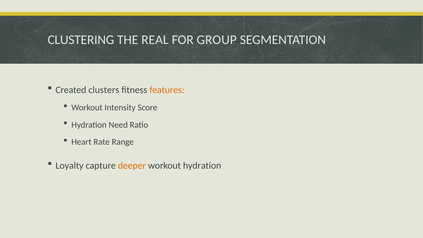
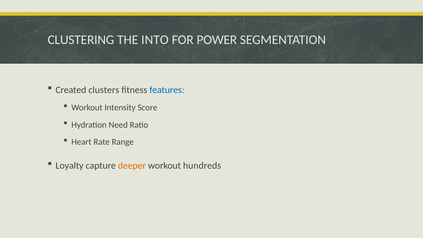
REAL: REAL -> INTO (155, 40)
GROUP: GROUP -> POWER (217, 40)
features colour: orange -> blue (167, 90)
workout hydration: hydration -> hundreds (202, 165)
